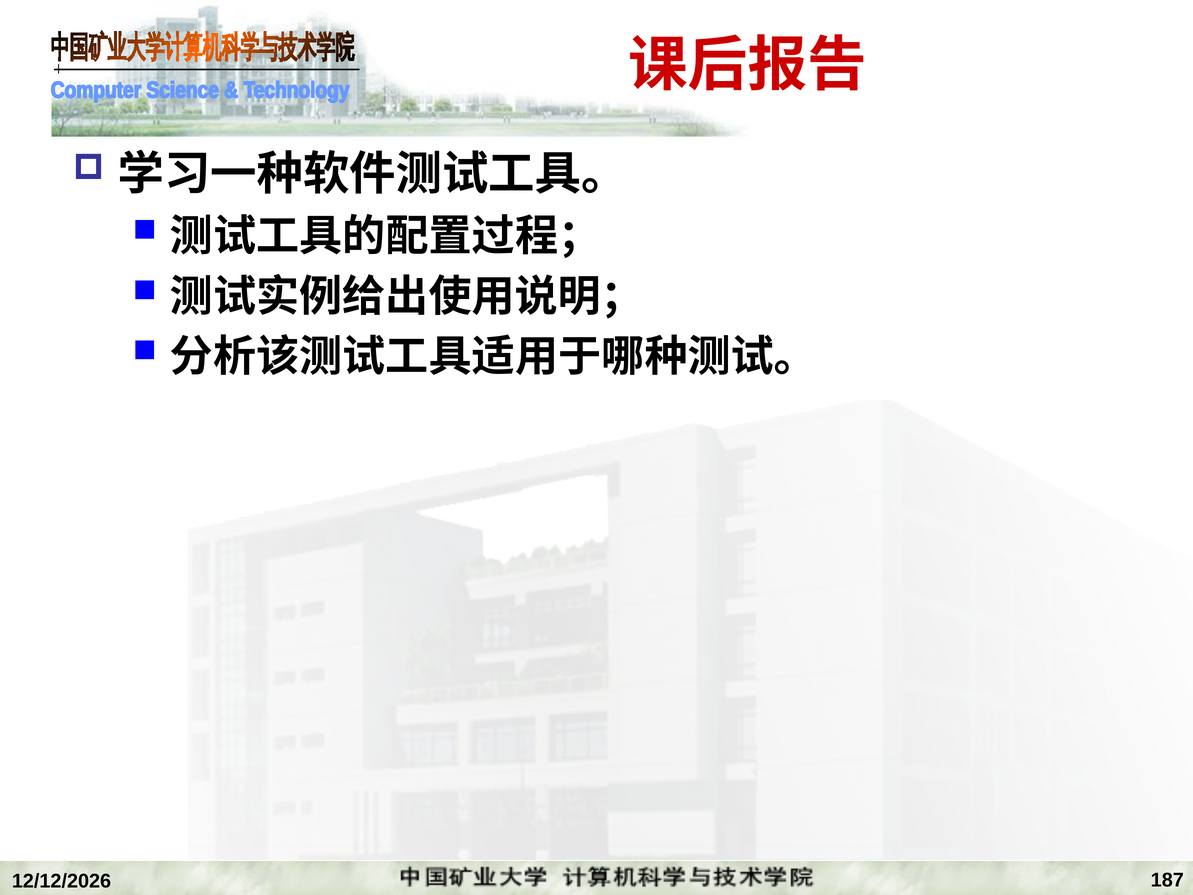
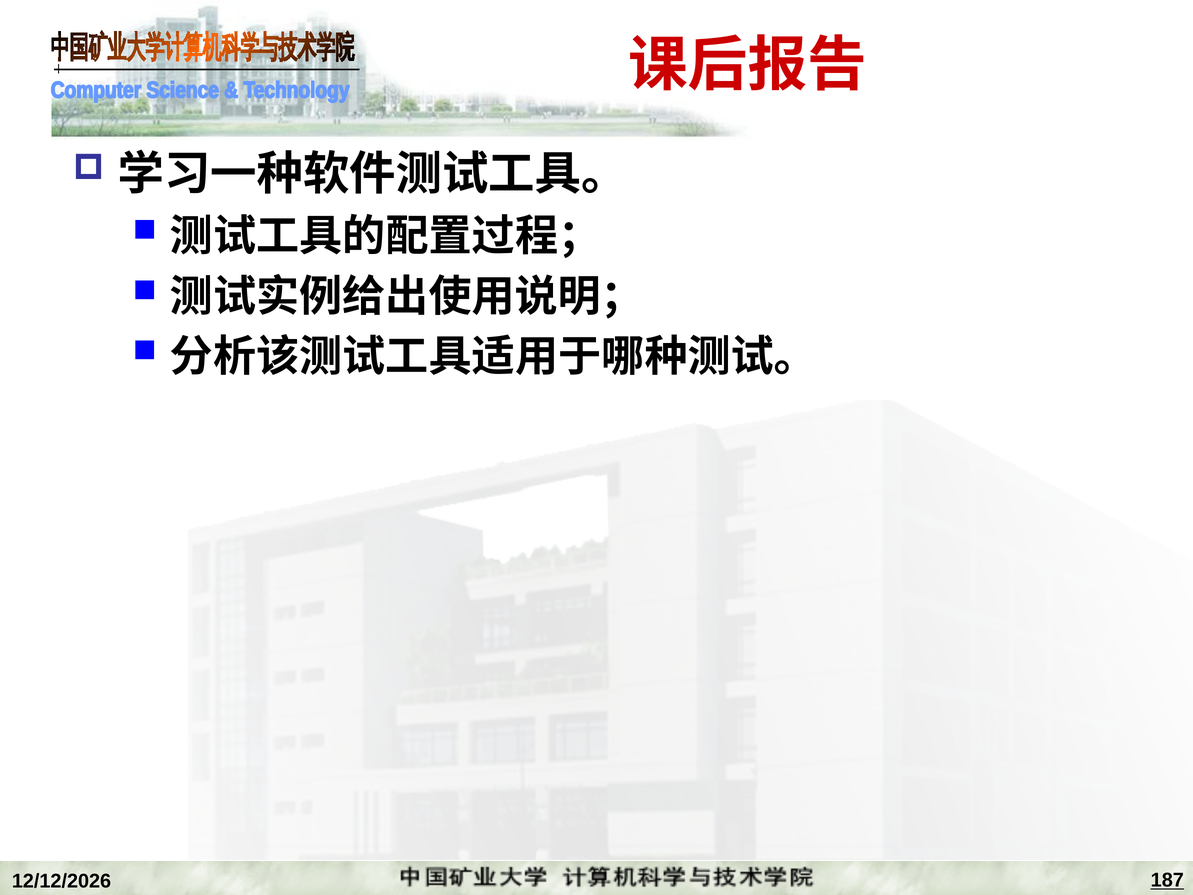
187 underline: none -> present (1167, 880)
